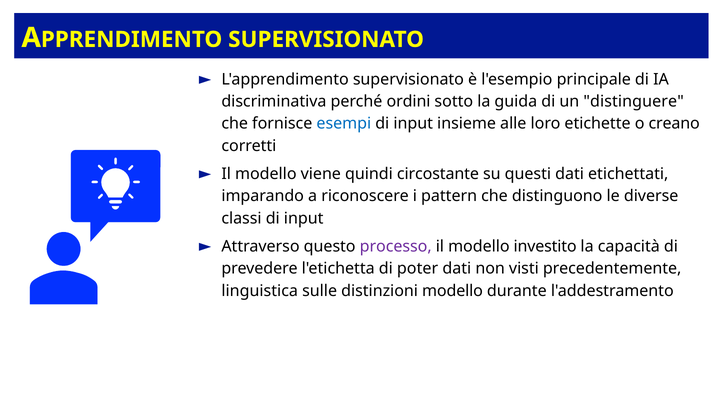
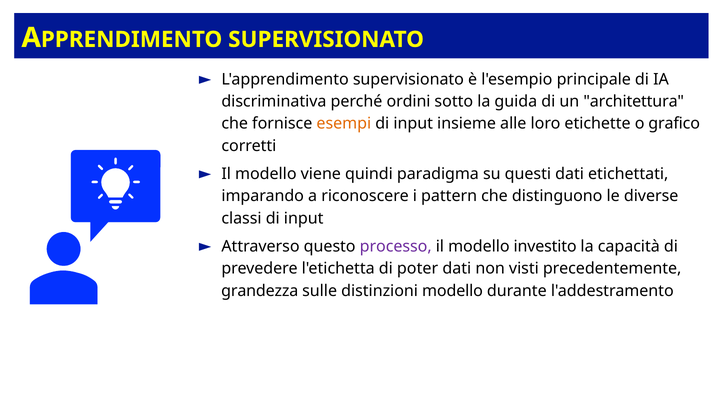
distinguere: distinguere -> architettura (634, 101)
esempi colour: blue -> orange (344, 123)
creano: creano -> grafico (674, 123)
circostante: circostante -> paradigma (438, 174)
linguistica: linguistica -> grandezza (260, 291)
